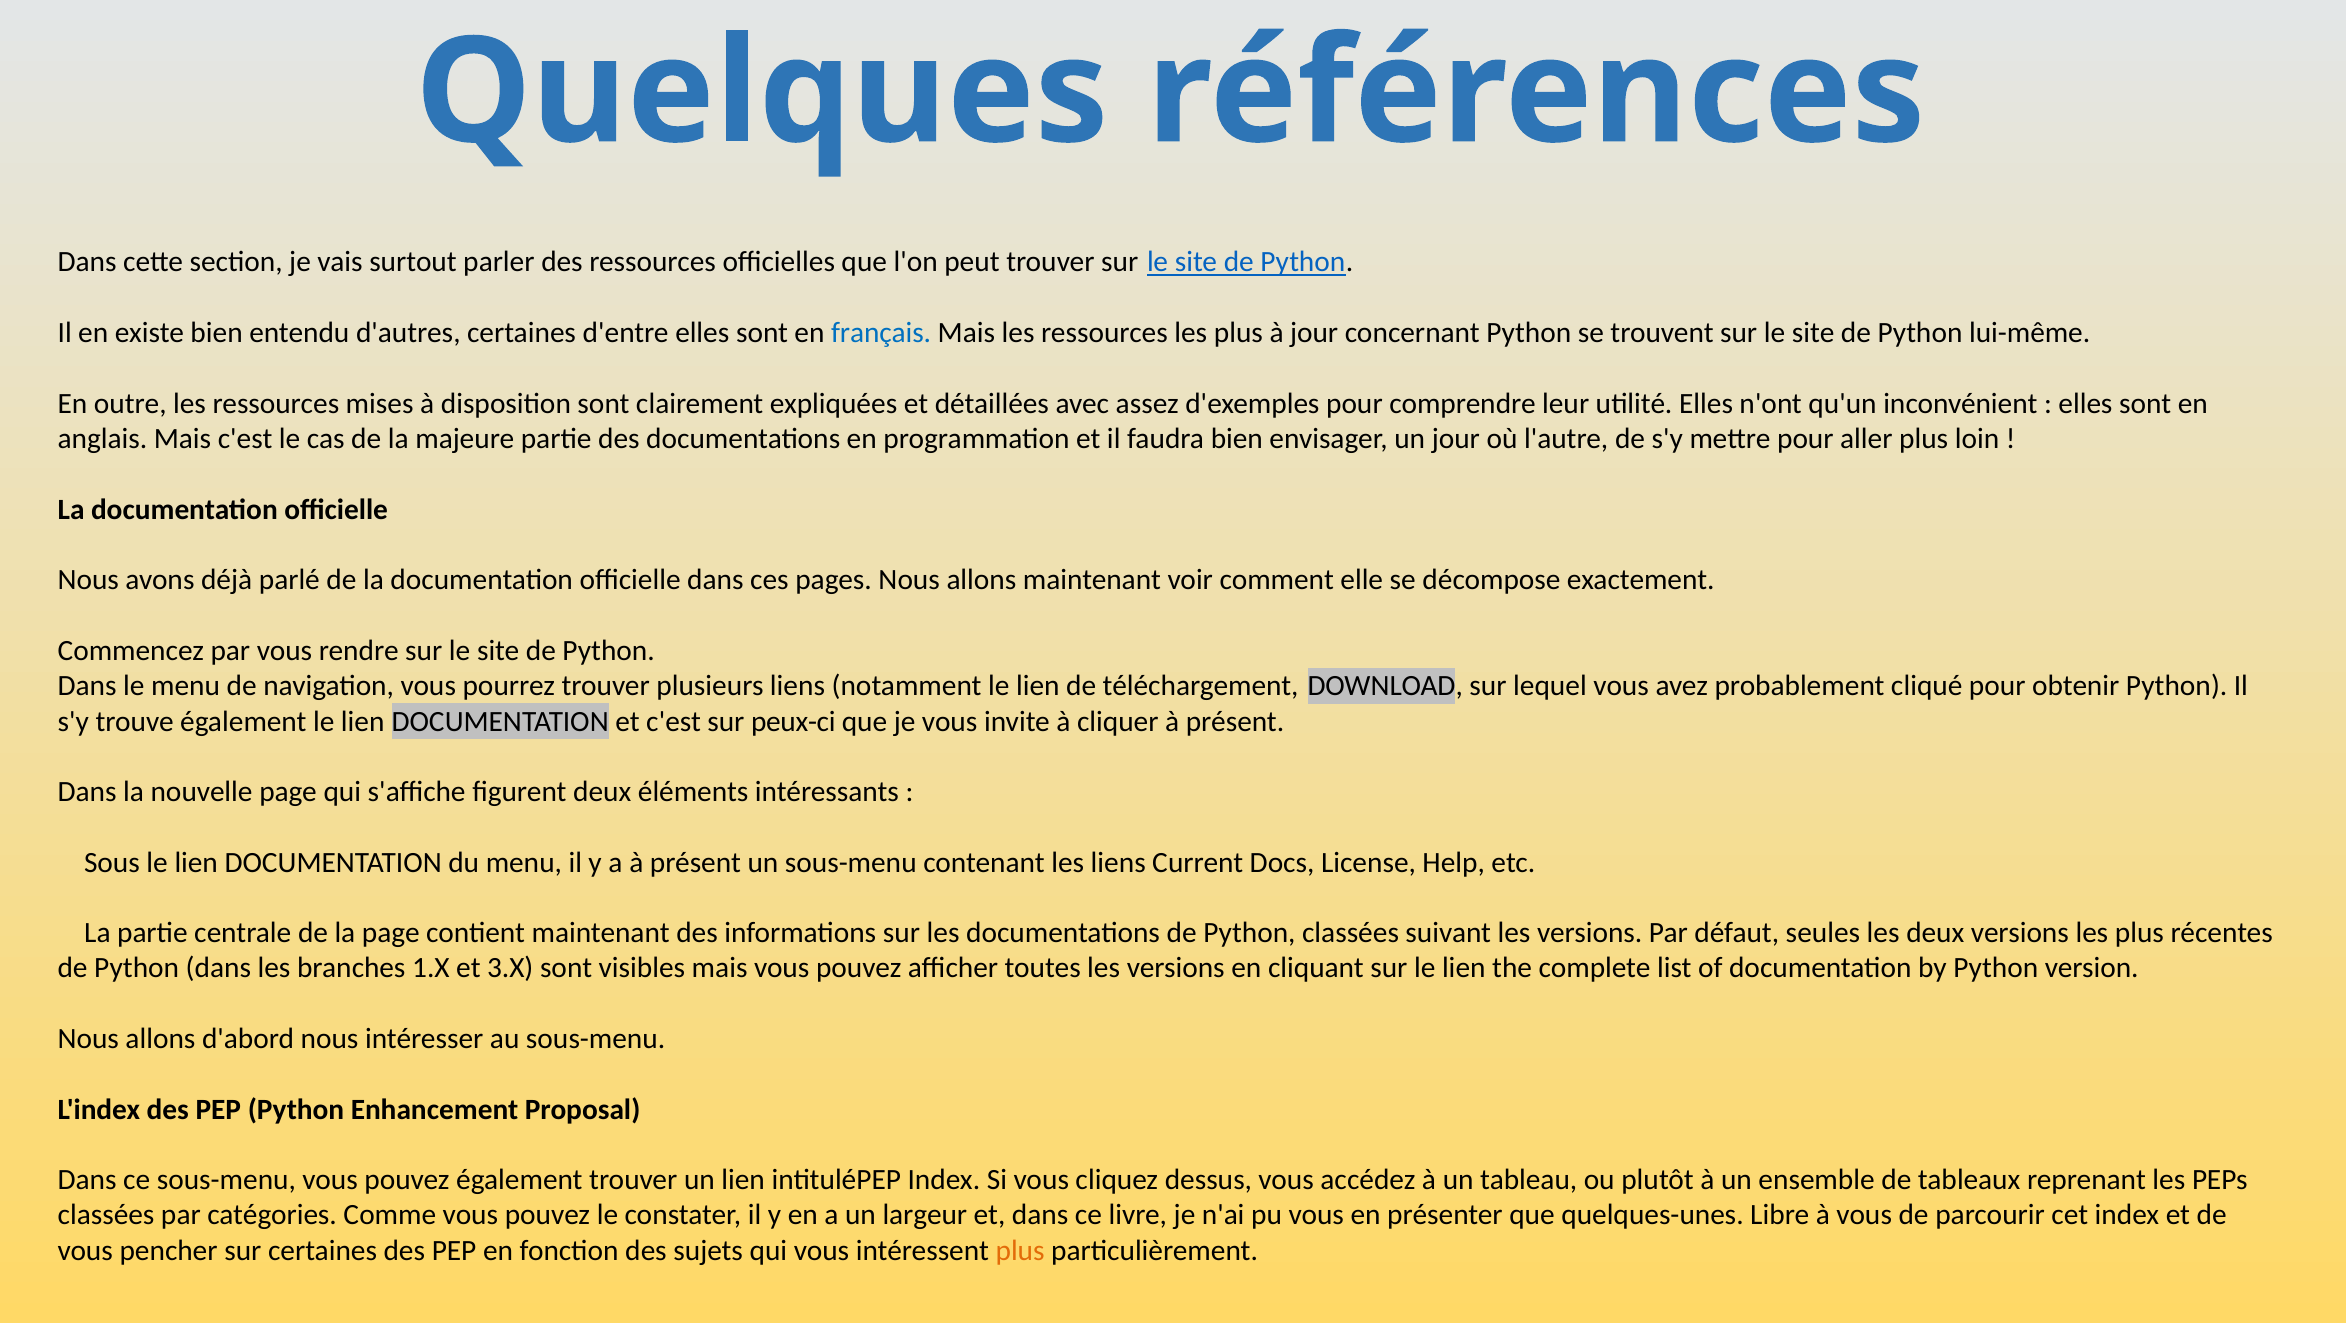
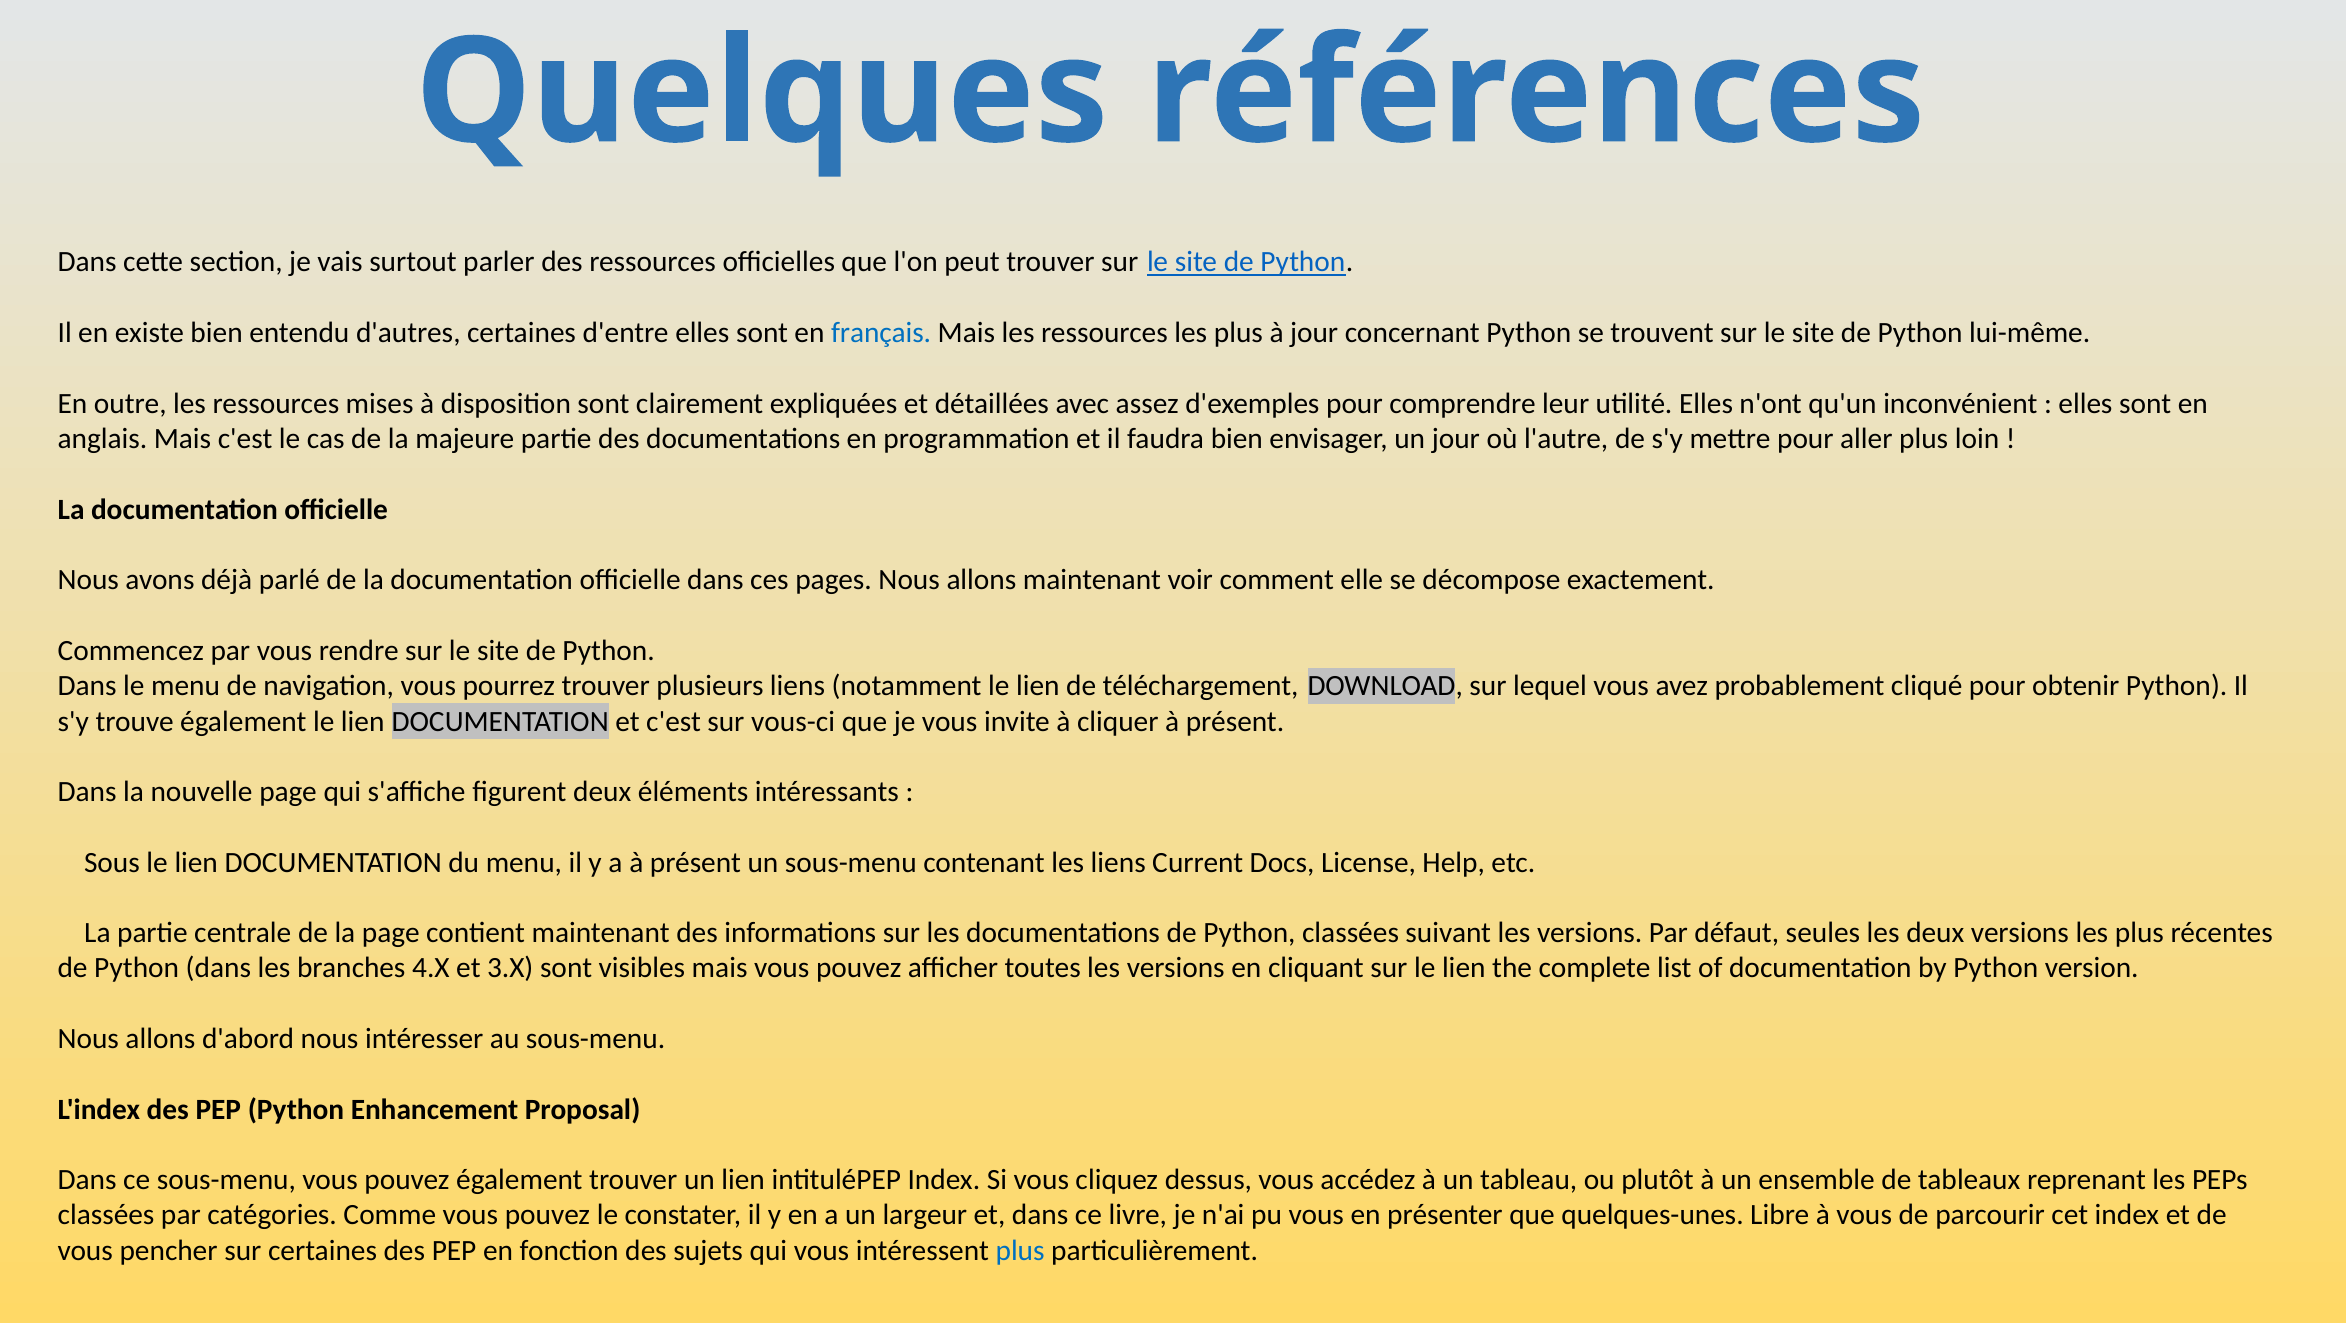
peux-ci: peux-ci -> vous-ci (793, 721)
1.X: 1.X -> 4.X (431, 968)
plus colour: orange -> blue (1020, 1251)
